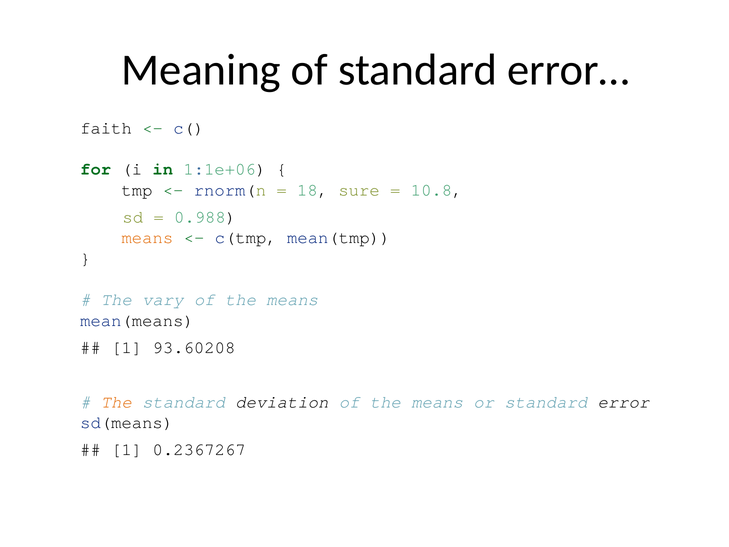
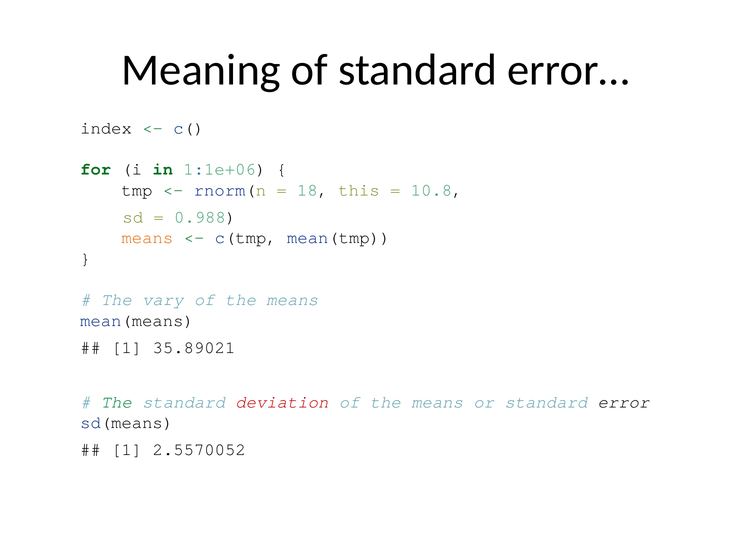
faith: faith -> index (106, 128)
sure: sure -> this (359, 190)
93.60208: 93.60208 -> 35.89021 (194, 347)
The colour: orange -> green (116, 402)
deviation colour: black -> red (282, 402)
0.2367267: 0.2367267 -> 2.5570052 (199, 450)
